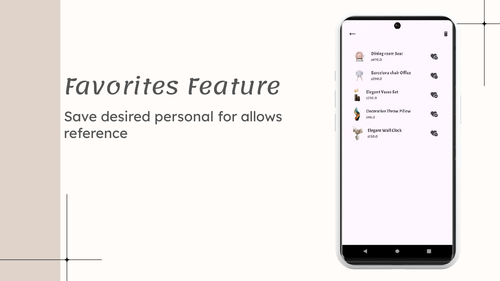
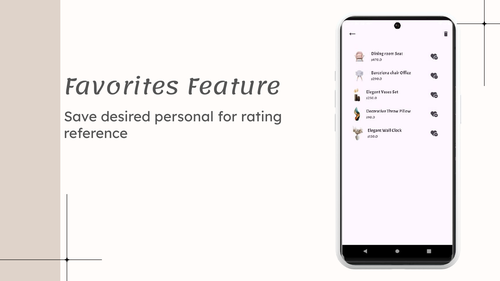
allows: allows -> rating (261, 117)
